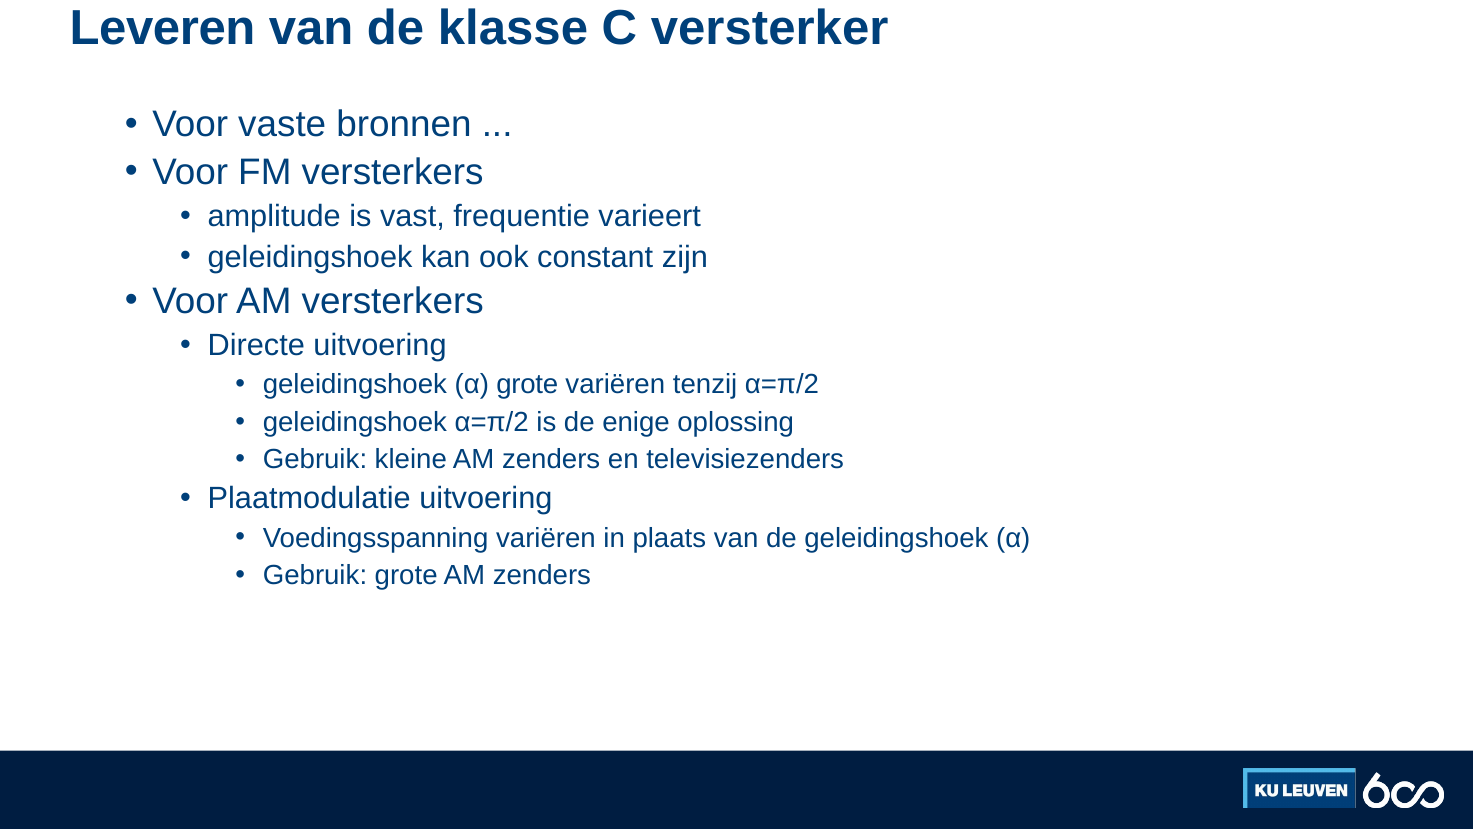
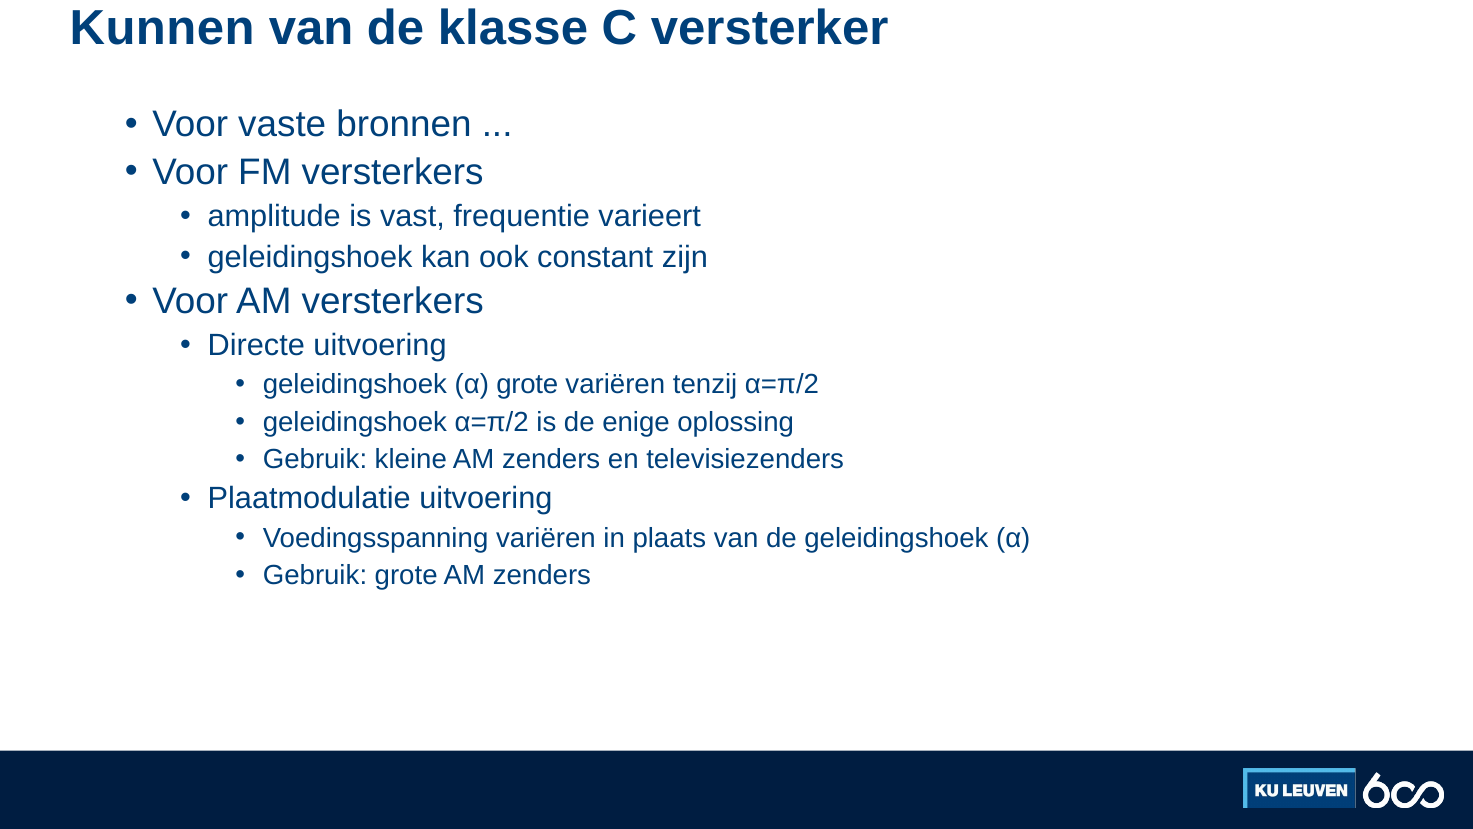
Leveren: Leveren -> Kunnen (162, 28)
